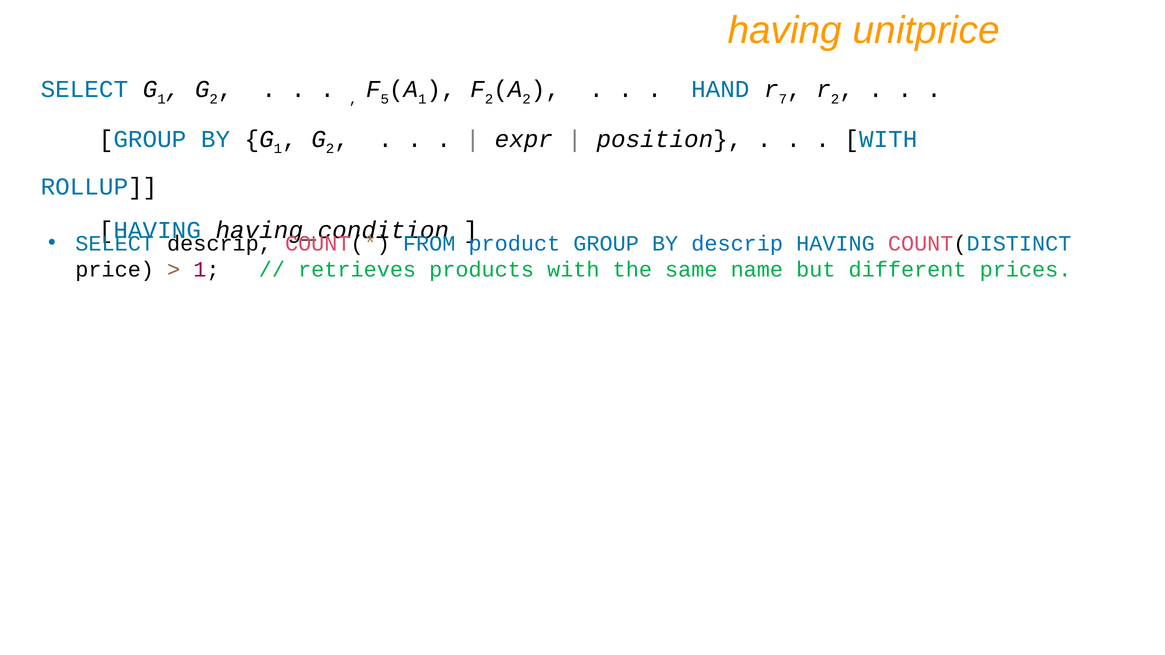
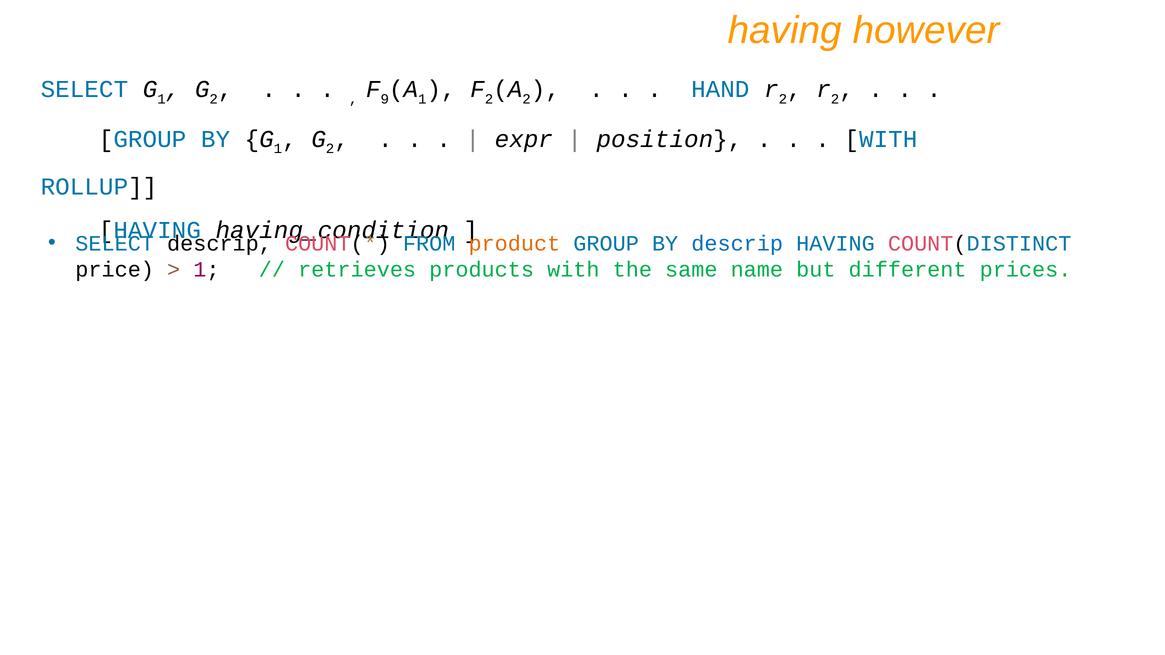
unitprice: unitprice -> however (926, 30)
5: 5 -> 9 (385, 99)
7: 7 -> 2 (783, 99)
product colour: blue -> orange (514, 244)
